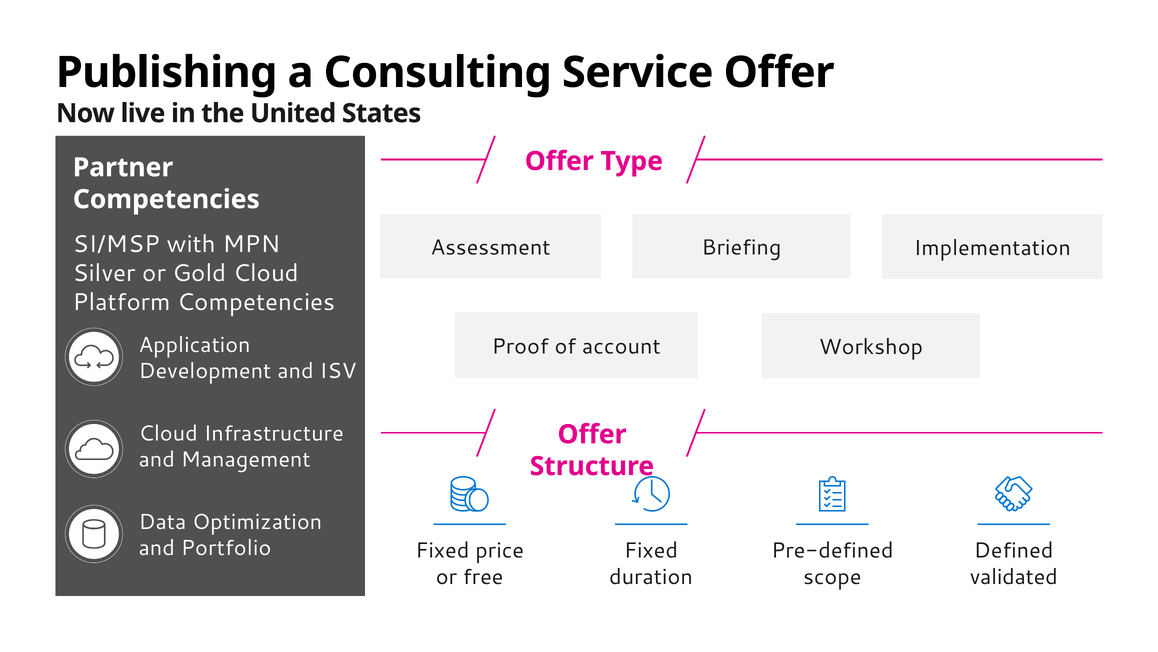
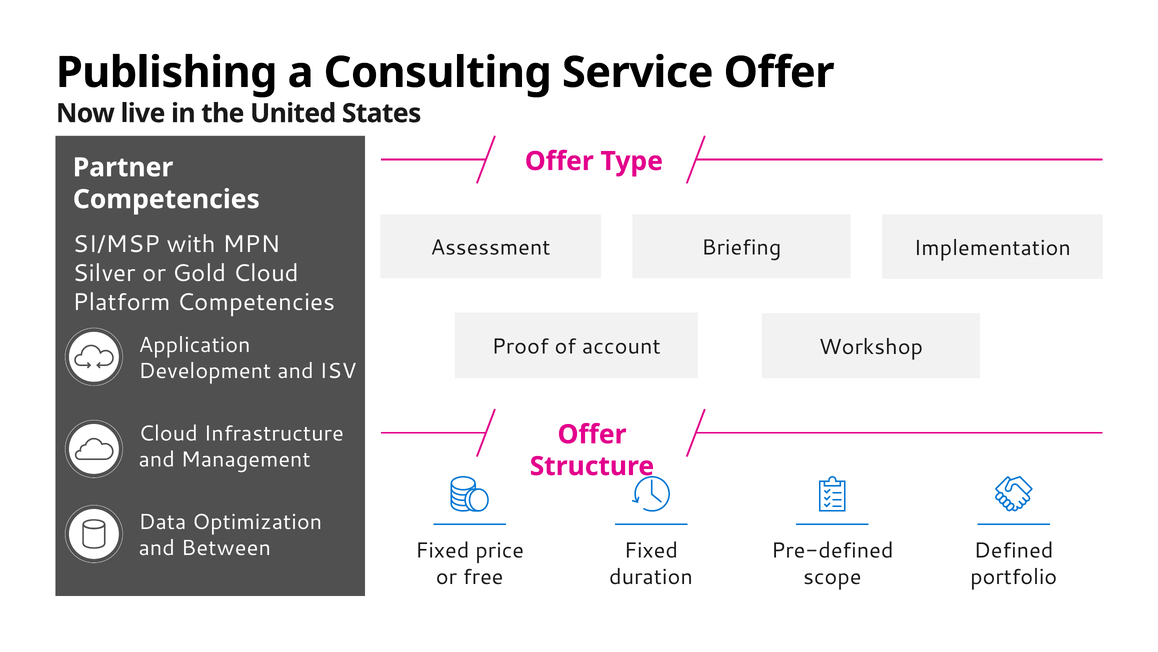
Portfolio: Portfolio -> Between (226, 548)
validated: validated -> portfolio (1014, 576)
